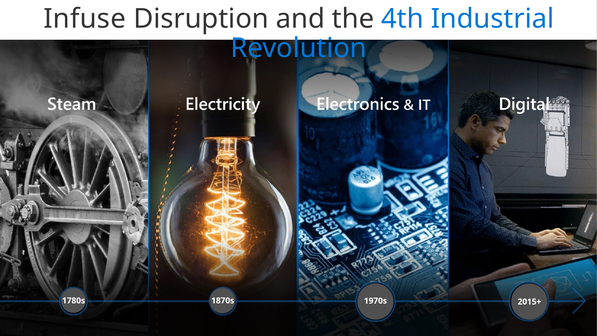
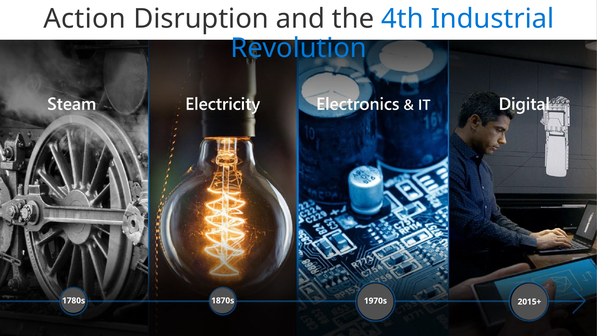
Infuse: Infuse -> Action (85, 19)
